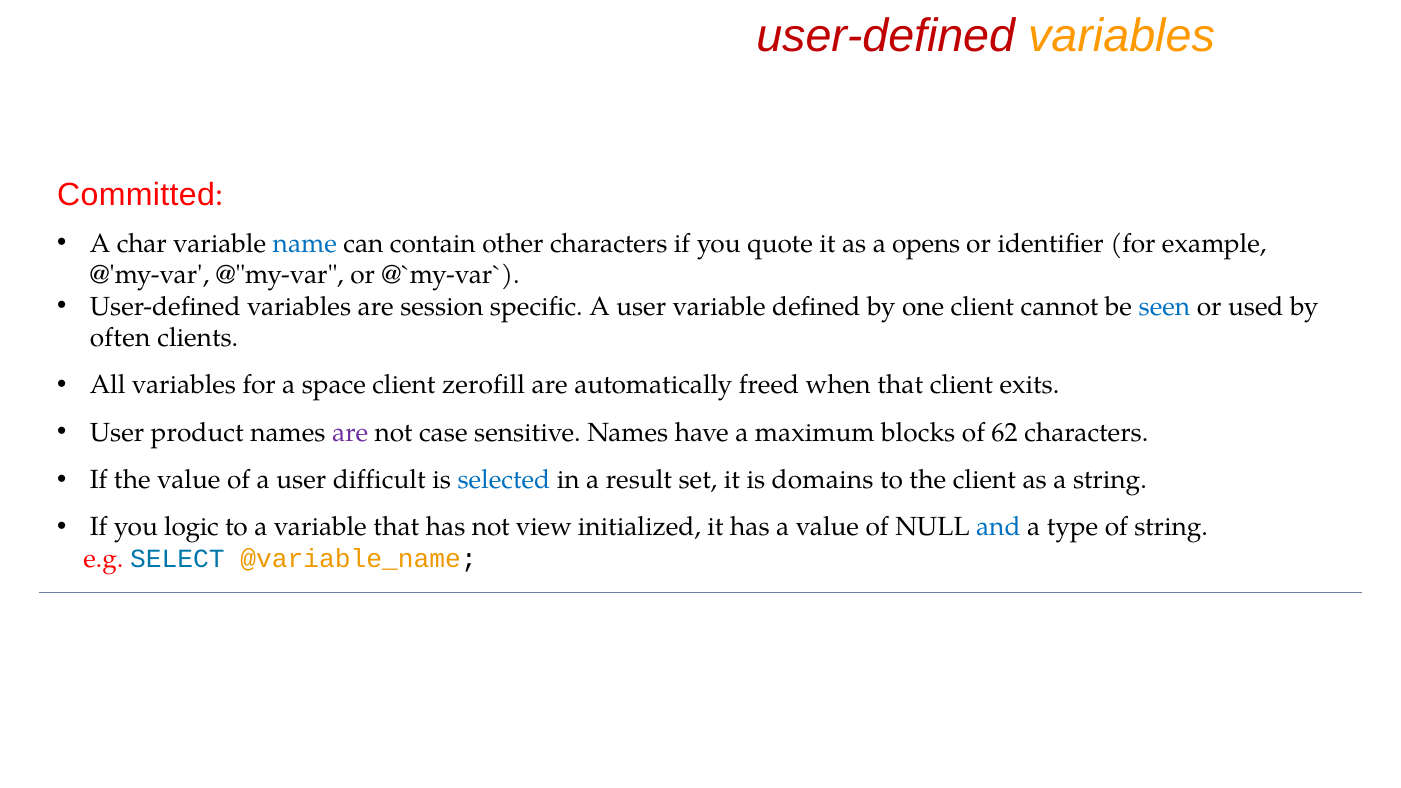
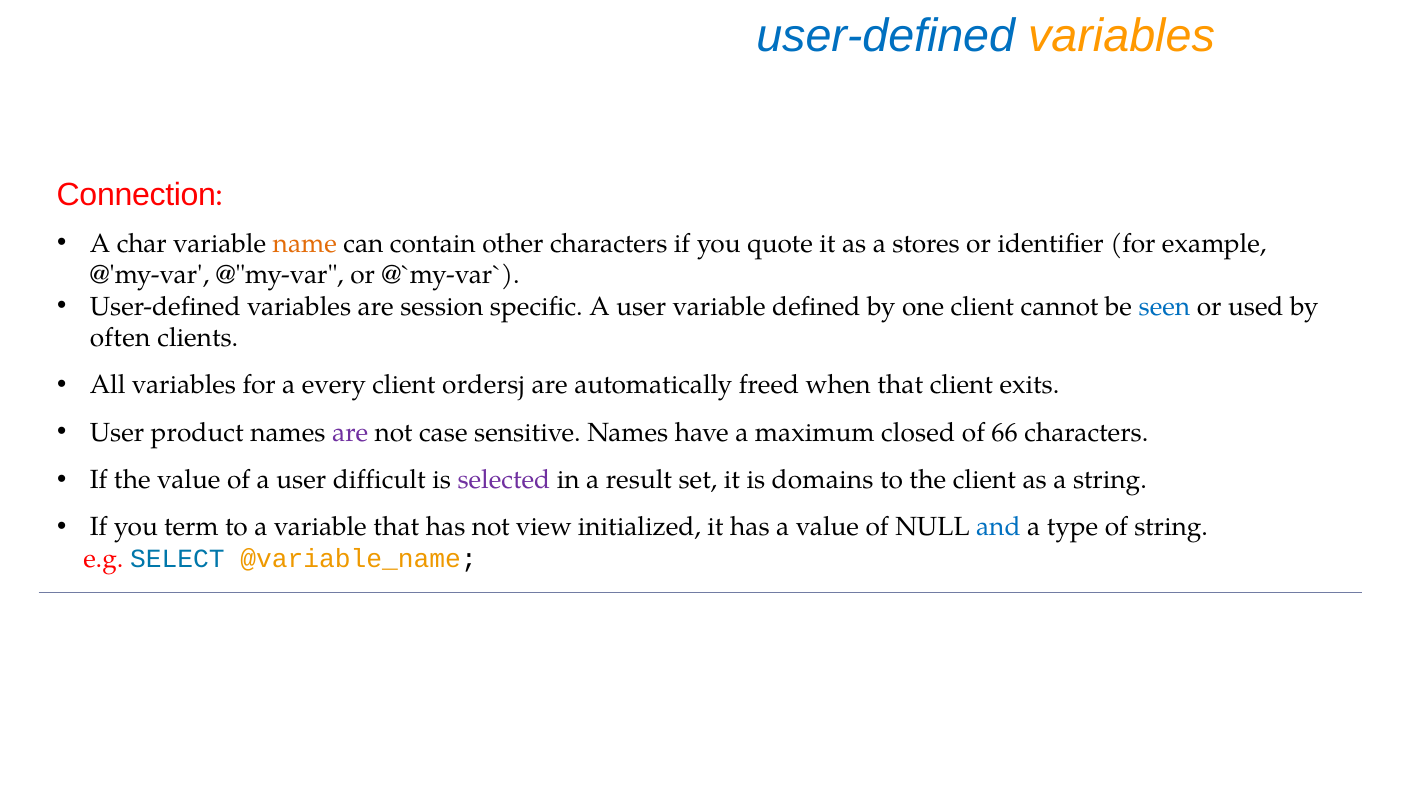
user-defined colour: red -> blue (886, 36)
Committed: Committed -> Connection (136, 195)
name colour: blue -> orange (305, 243)
opens: opens -> stores (926, 243)
space: space -> every (334, 385)
zerofill: zerofill -> ordersj (484, 385)
blocks: blocks -> closed (918, 433)
62: 62 -> 66 (1005, 433)
selected colour: blue -> purple (504, 480)
logic: logic -> term (191, 527)
